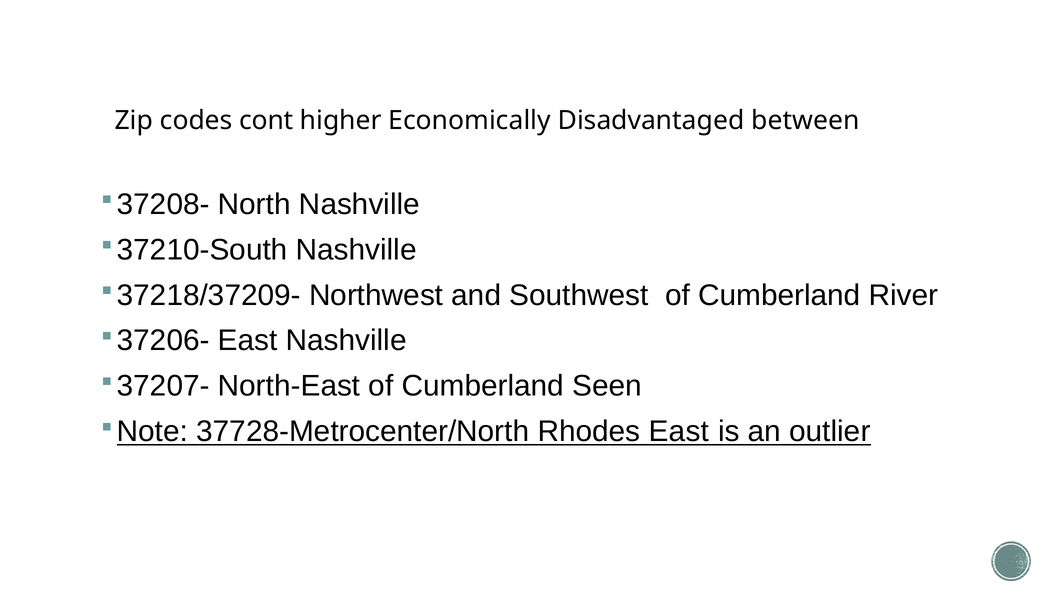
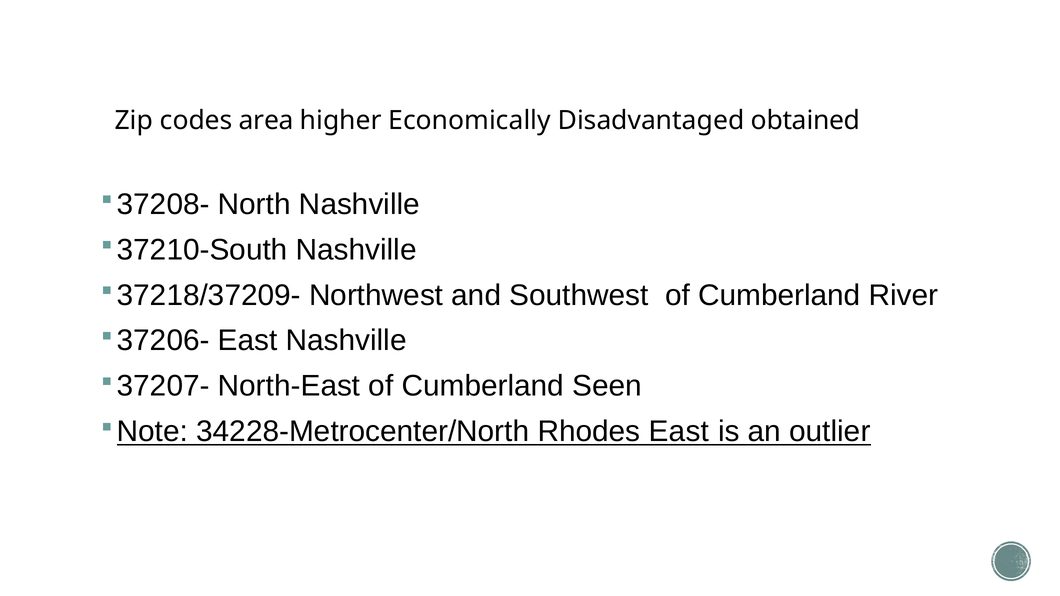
cont: cont -> area (266, 120)
between: between -> obtained (806, 120)
37728-Metrocenter/North: 37728-Metrocenter/North -> 34228-Metrocenter/North (363, 432)
